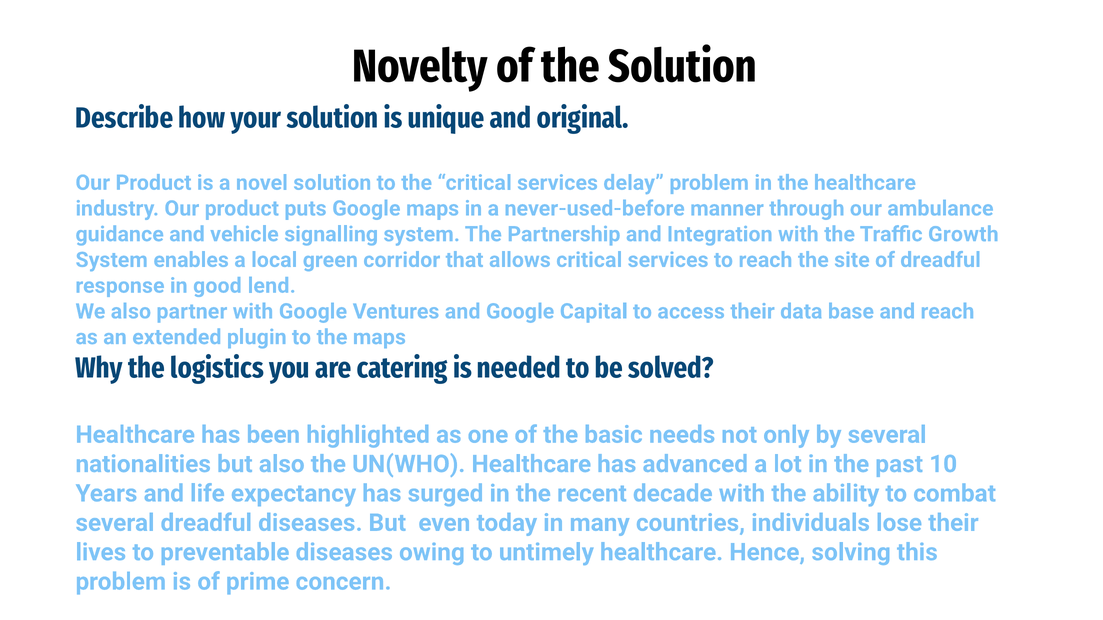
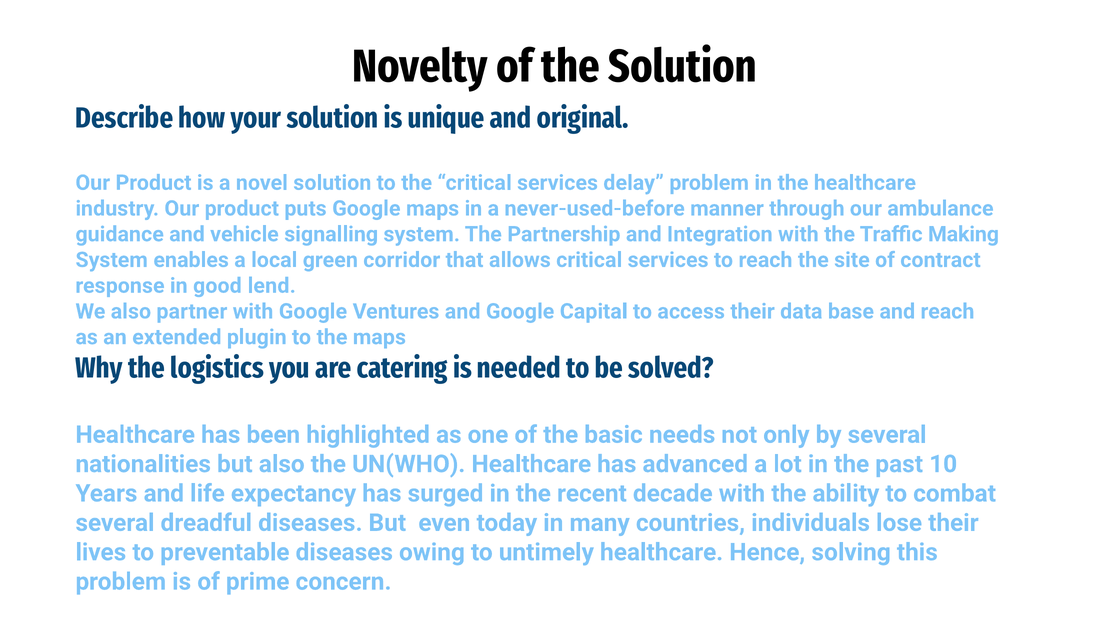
Growth: Growth -> Making (964, 234)
of dreadful: dreadful -> contract (940, 260)
